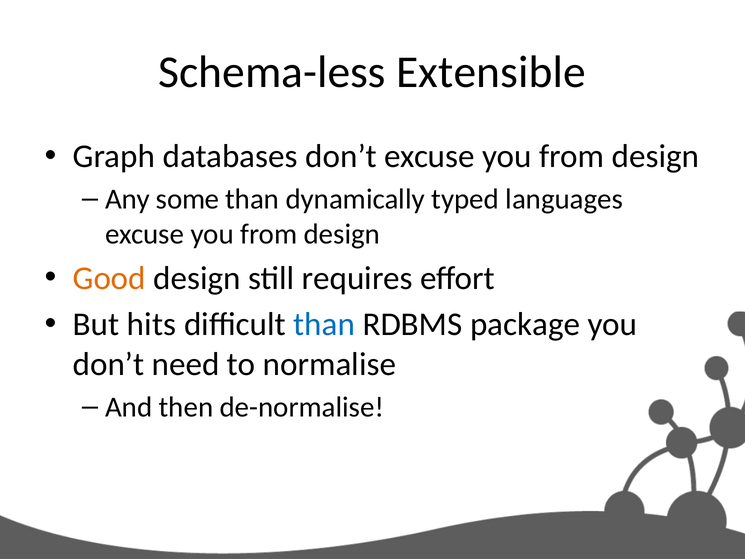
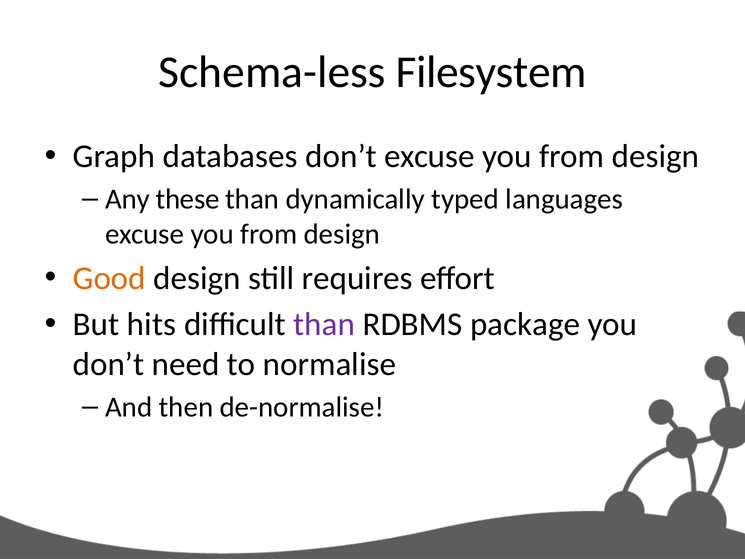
Extensible: Extensible -> Filesystem (491, 72)
some: some -> these (188, 199)
than colour: blue -> purple (324, 324)
